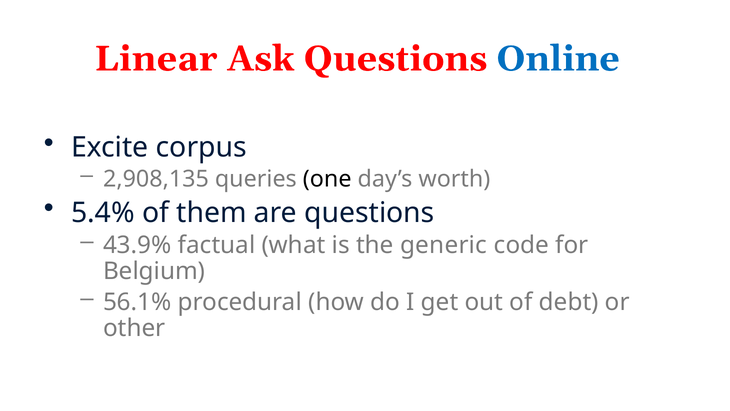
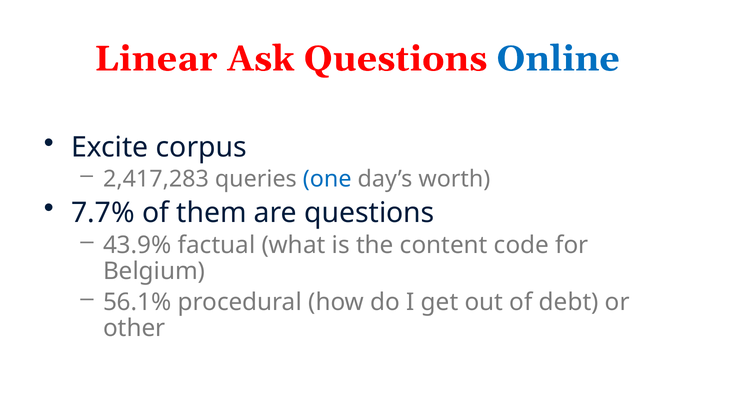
2,908,135: 2,908,135 -> 2,417,283 (156, 179)
one colour: black -> blue (327, 179)
5.4%: 5.4% -> 7.7% (103, 212)
generic: generic -> content (444, 245)
